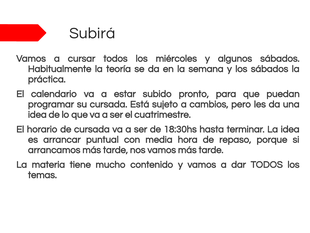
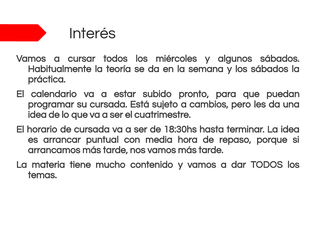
Subirá: Subirá -> Interés (92, 33)
